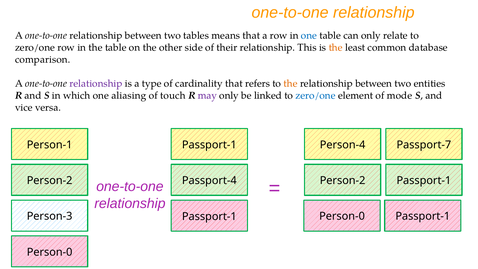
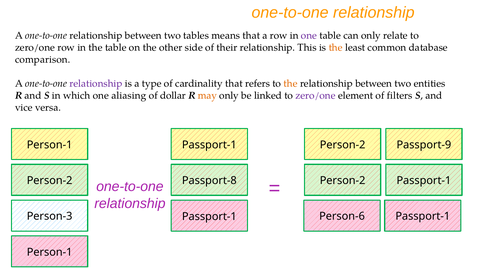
one colour: blue -> purple (309, 36)
touch: touch -> dollar (173, 96)
may colour: purple -> orange (207, 96)
zero/one colour: blue -> purple (316, 96)
mode: mode -> filters (400, 96)
Passport-1 Person-4: Person-4 -> Person-2 (343, 145)
Passport-7: Passport-7 -> Passport-9 (424, 145)
Passport-4: Passport-4 -> Passport-8 (209, 180)
Person-3 Passport-1 Person-0: Person-0 -> Person-6 (342, 216)
Person-0: Person-0 -> Person-1 (50, 252)
